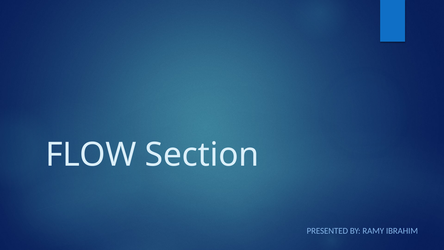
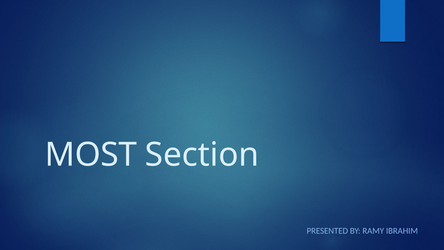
FLOW: FLOW -> MOST (91, 155)
